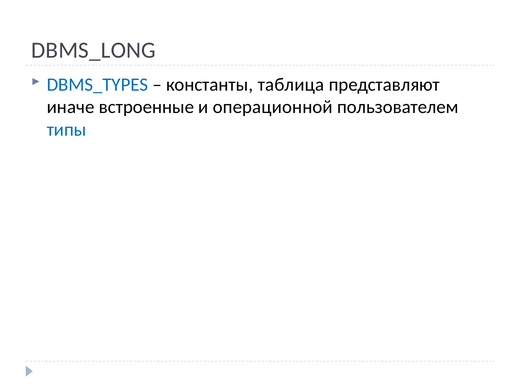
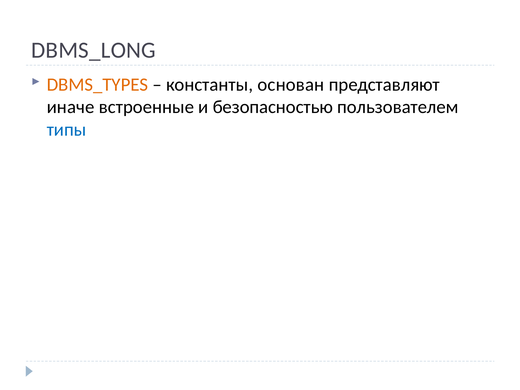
DBMS_TYPES colour: blue -> orange (97, 85)
таблица: таблица -> основан (291, 85)
операционной: операционной -> безопасностью (273, 107)
